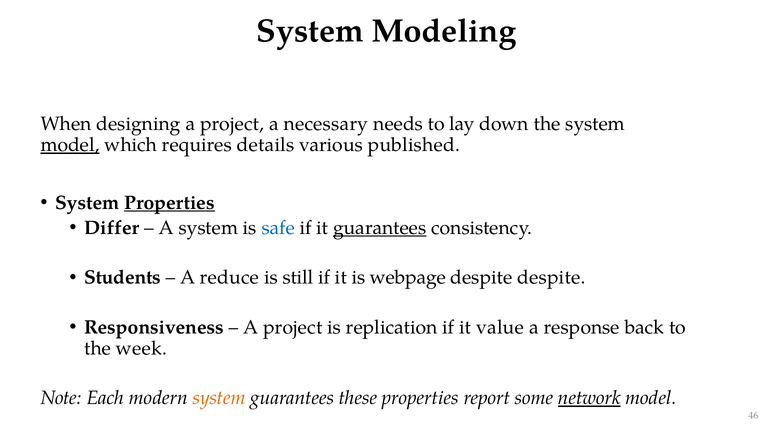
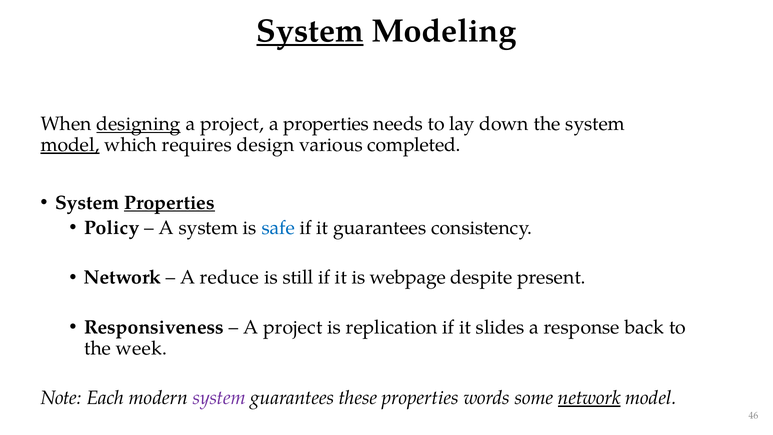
System underline: none -> present (310, 31)
designing underline: none -> present (139, 124)
a necessary: necessary -> properties (326, 124)
details: details -> design (266, 145)
published: published -> completed (414, 145)
Differ: Differ -> Policy (112, 228)
guarantees underline: present -> none (380, 228)
Students: Students -> Network (123, 277)
despite despite: despite -> present (551, 277)
value: value -> slides (500, 327)
system colour: orange -> purple (219, 398)
report: report -> words (487, 398)
